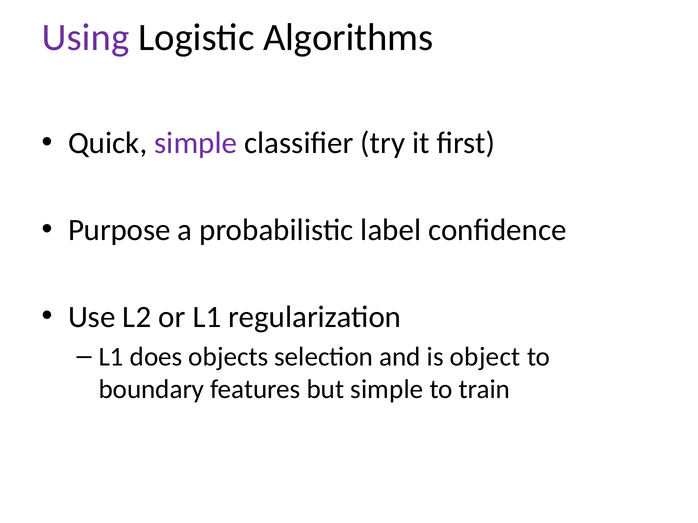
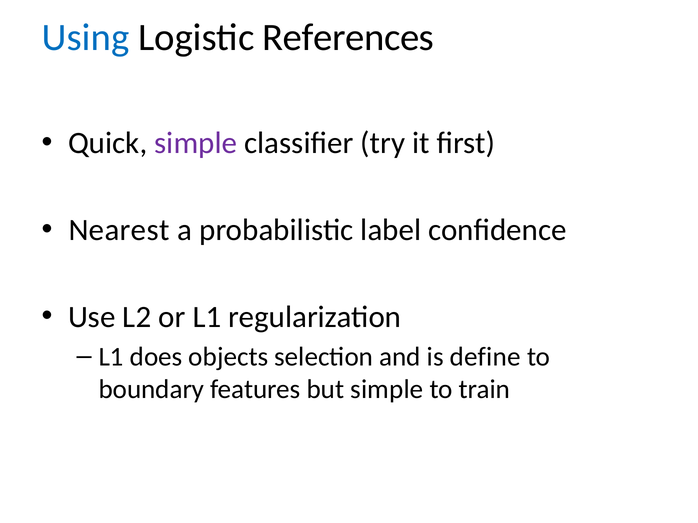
Using colour: purple -> blue (86, 38)
Algorithms: Algorithms -> References (348, 38)
Purpose: Purpose -> Nearest (119, 230)
object: object -> define (485, 357)
